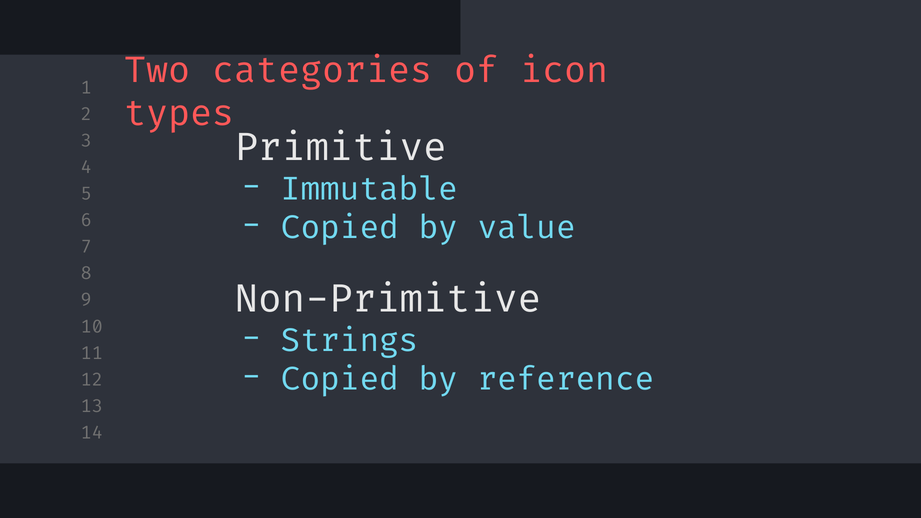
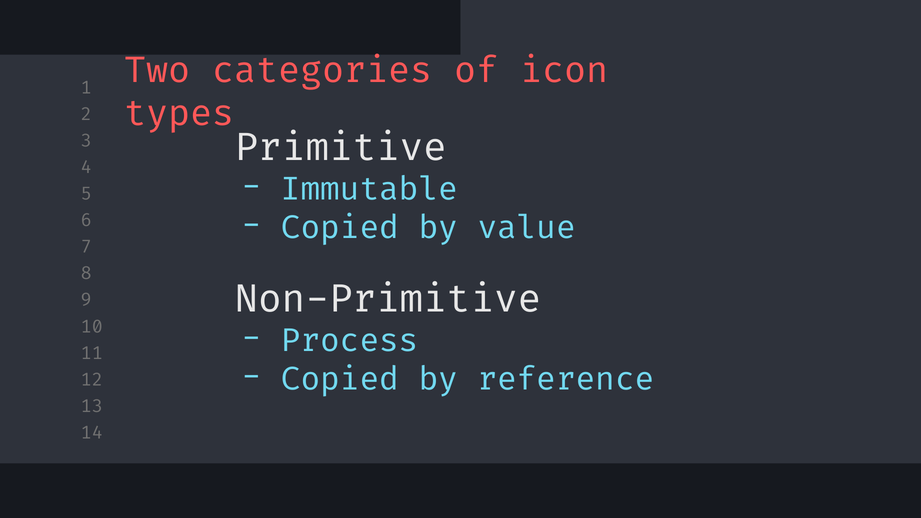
Strings: Strings -> Process (350, 341)
